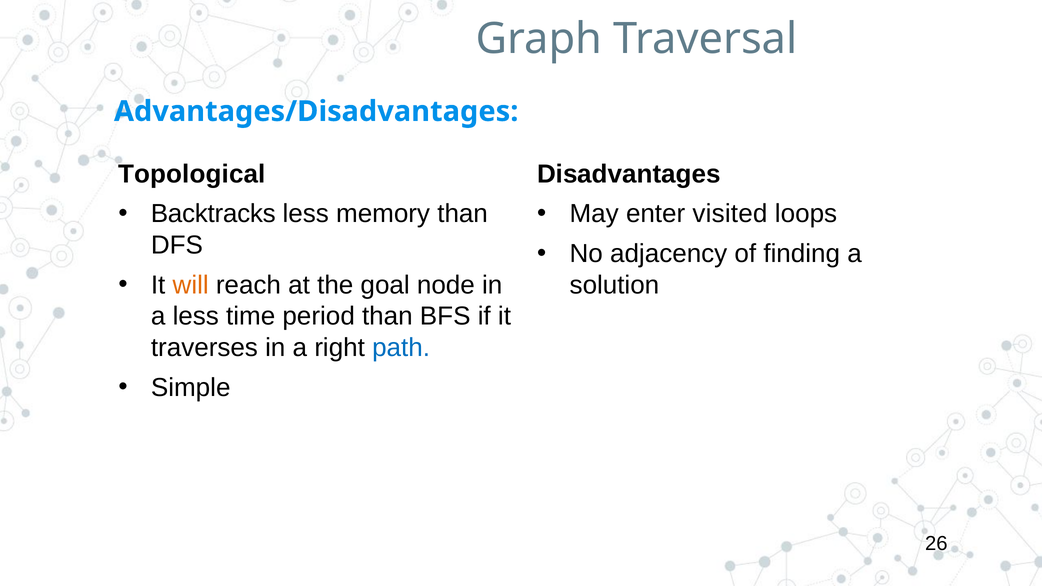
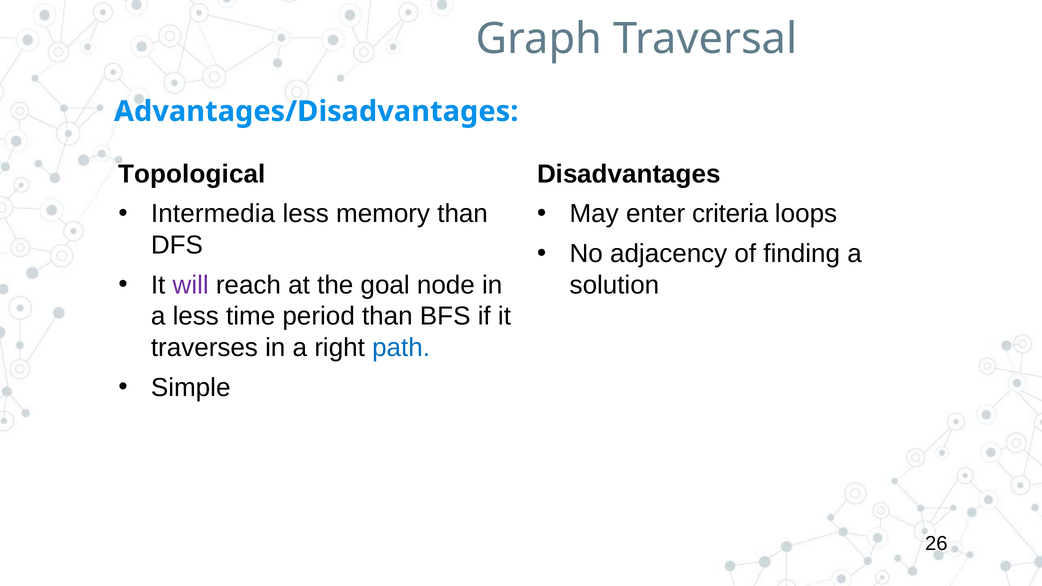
Backtracks: Backtracks -> Intermedia (213, 214)
visited: visited -> criteria (730, 214)
will colour: orange -> purple (191, 285)
